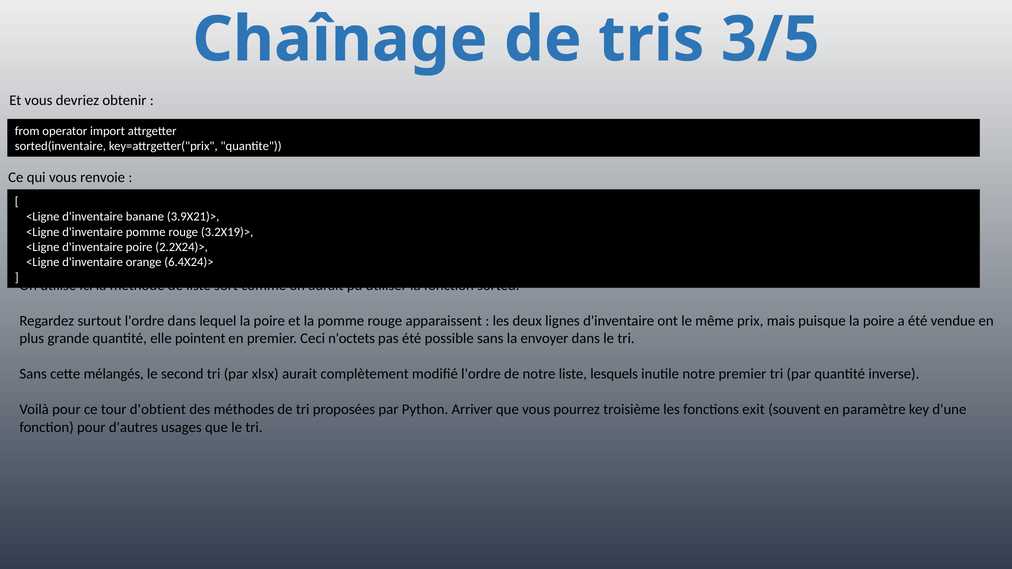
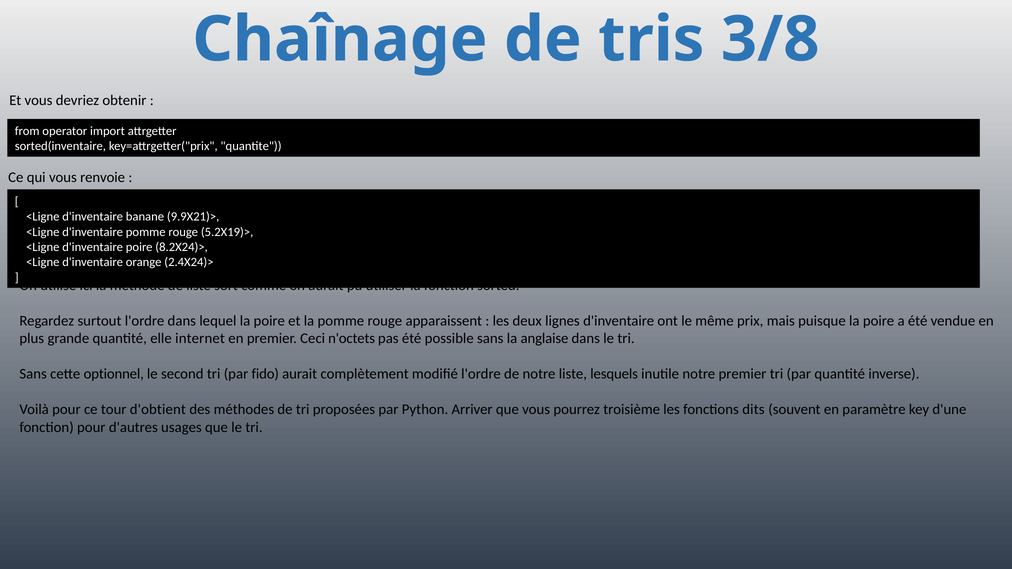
3/5: 3/5 -> 3/8 (770, 40)
3.9X21)>: 3.9X21)> -> 9.9X21)> (193, 217)
3.2X19)>: 3.2X19)> -> 5.2X19)> (227, 232)
2.2X24)>: 2.2X24)> -> 8.2X24)> (182, 247)
6.4X24)>: 6.4X24)> -> 2.4X24)> (189, 262)
pointent: pointent -> internet (200, 339)
envoyer: envoyer -> anglaise (544, 339)
mélangés: mélangés -> optionnel (114, 374)
xlsx: xlsx -> fido (265, 374)
exit: exit -> dits (753, 410)
